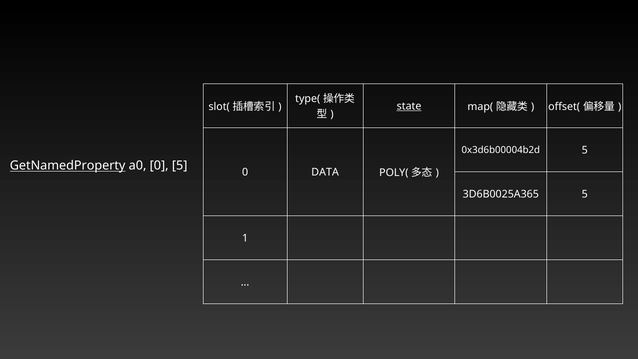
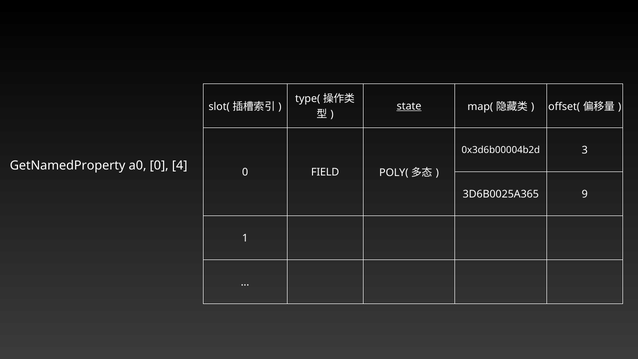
0x3d6b00004b2d 5: 5 -> 3 (585, 150)
GetNamedProperty underline: present -> none (68, 166)
0 5: 5 -> 4 (180, 166)
DATA: DATA -> FIELD (325, 172)
3D6B0025A365 5: 5 -> 9 (585, 194)
